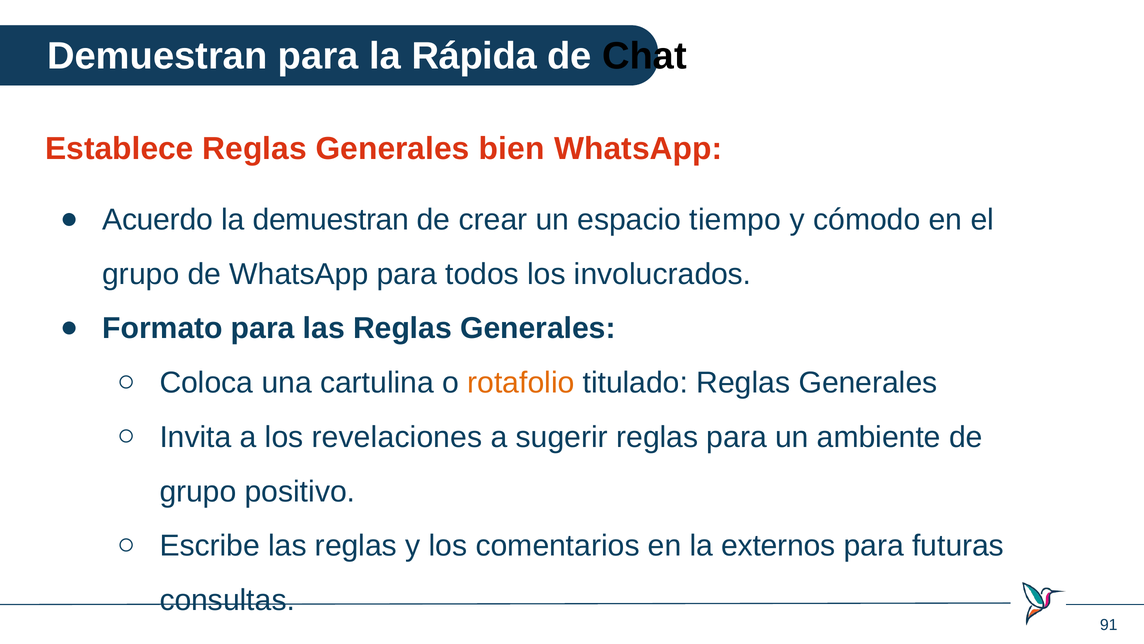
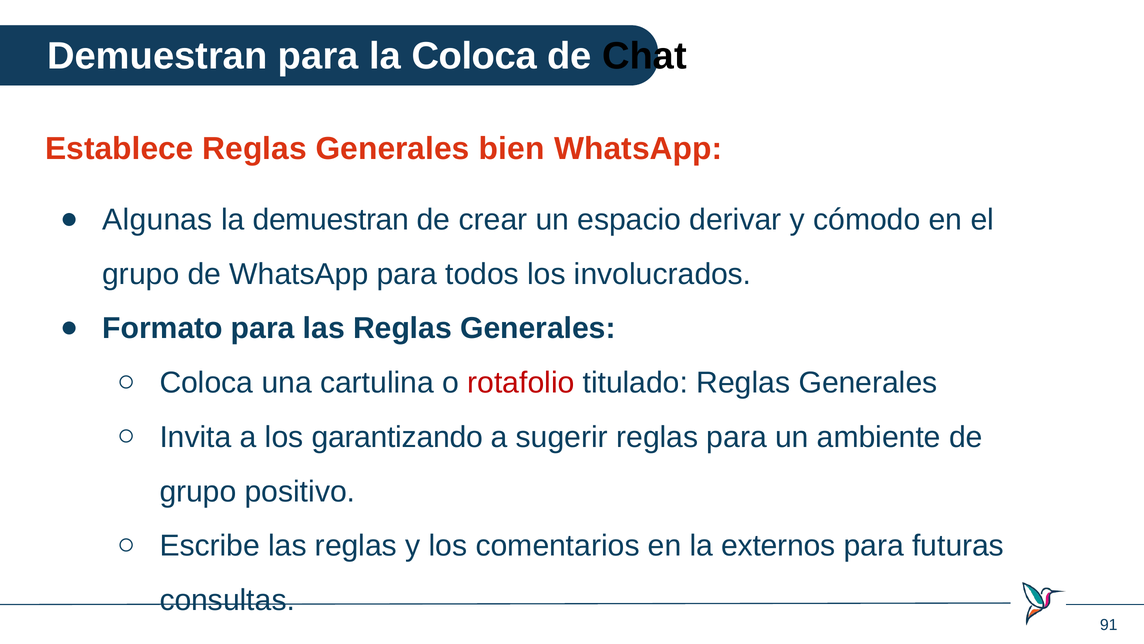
la Rápida: Rápida -> Coloca (474, 56)
Acuerdo: Acuerdo -> Algunas (157, 220)
tiempo: tiempo -> derivar (735, 220)
rotafolio colour: orange -> red (521, 383)
revelaciones: revelaciones -> garantizando (397, 437)
